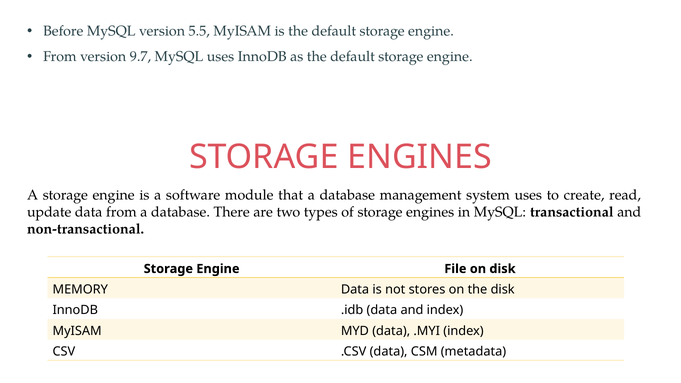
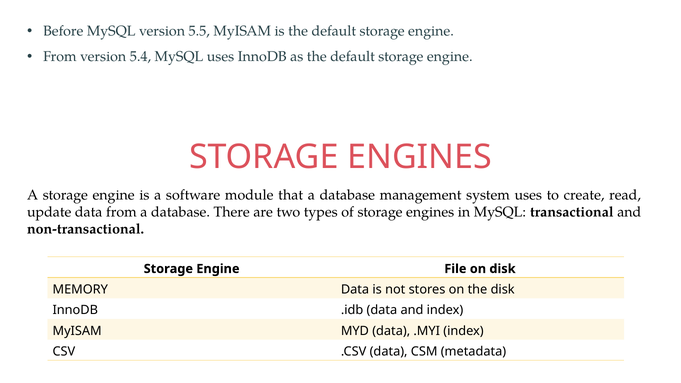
9.7: 9.7 -> 5.4 (140, 57)
